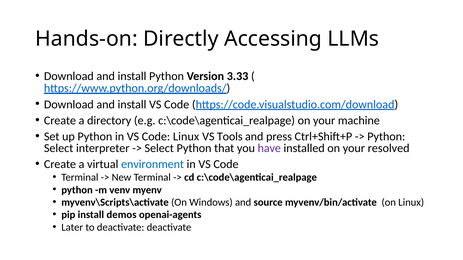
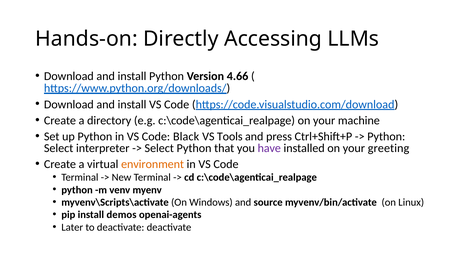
3.33: 3.33 -> 4.66 (238, 76)
Code Linux: Linux -> Black (186, 137)
resolved: resolved -> greeting (389, 148)
environment colour: blue -> orange (153, 164)
